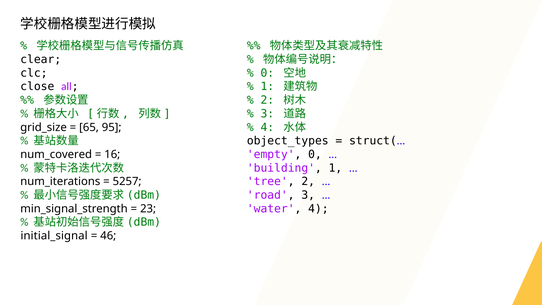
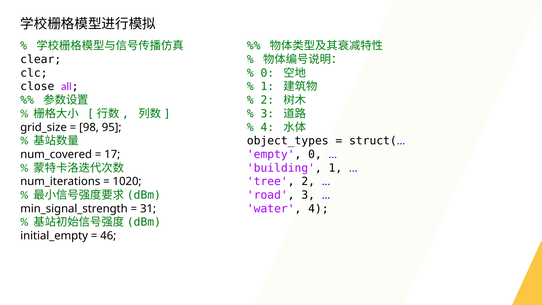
65: 65 -> 98 (89, 127)
16: 16 -> 17 (112, 154)
5257: 5257 -> 1020 (127, 181)
23: 23 -> 31 (148, 209)
initial_signal: initial_signal -> initial_empty (54, 236)
